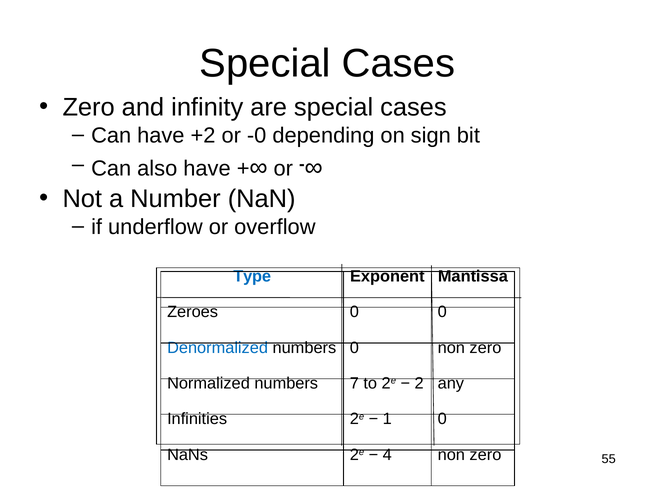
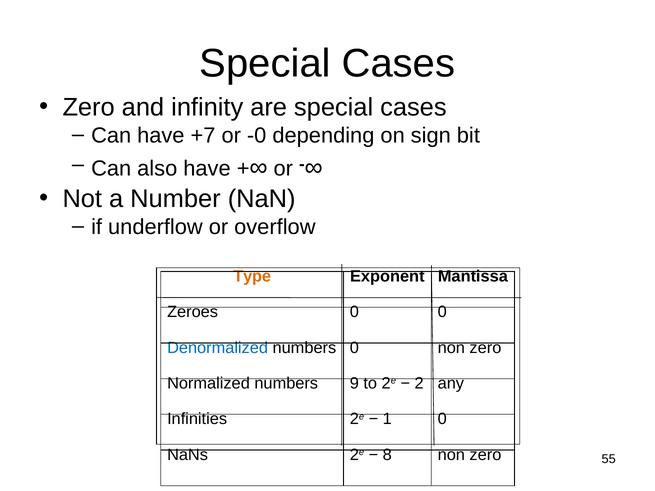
+2: +2 -> +7 (203, 136)
Type colour: blue -> orange (252, 277)
7: 7 -> 9 (354, 384)
4: 4 -> 8 (387, 455)
